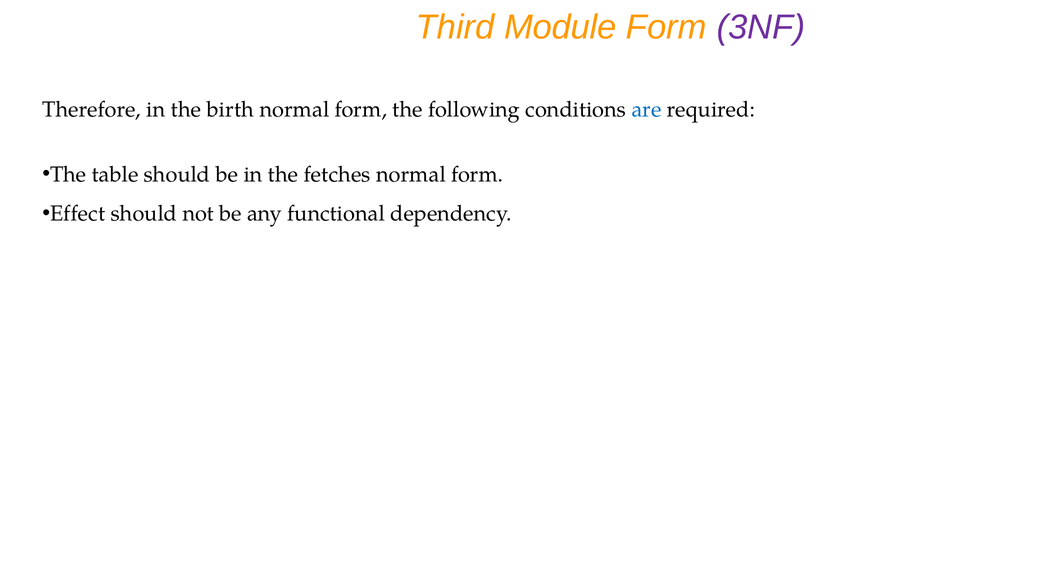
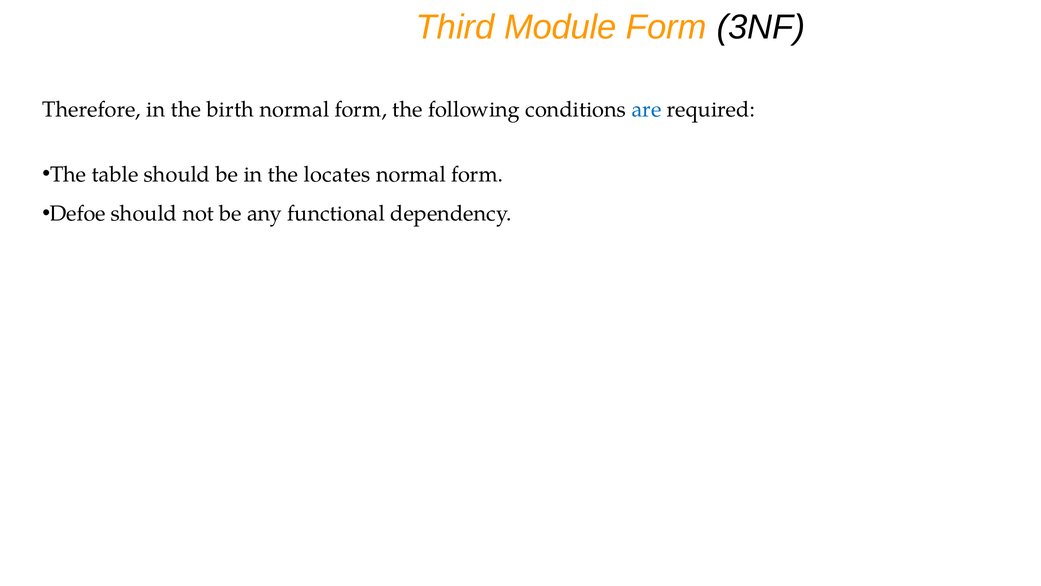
3NF colour: purple -> black (761, 27)
fetches: fetches -> locates (337, 174)
Effect: Effect -> Defoe (78, 213)
